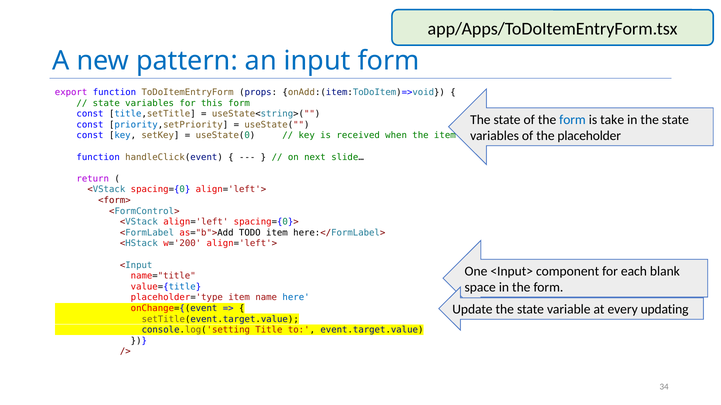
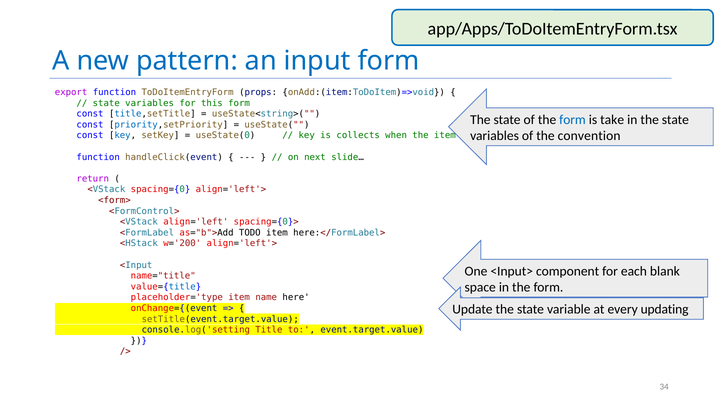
placeholder: placeholder -> convention (589, 136)
received: received -> collects (358, 136)
here colour: blue -> black (296, 298)
